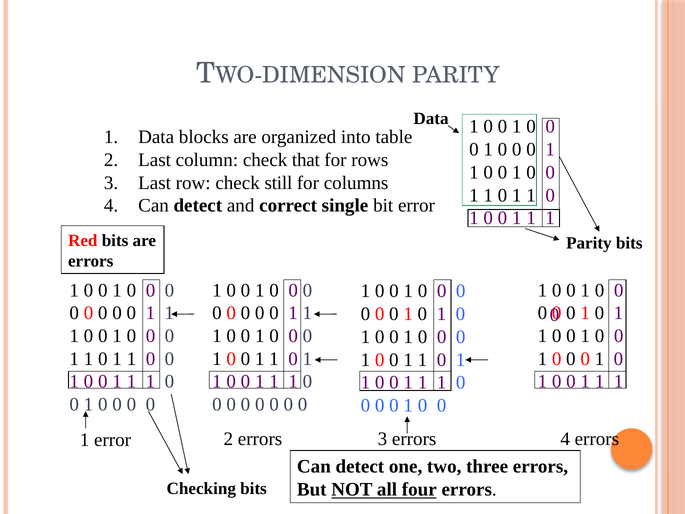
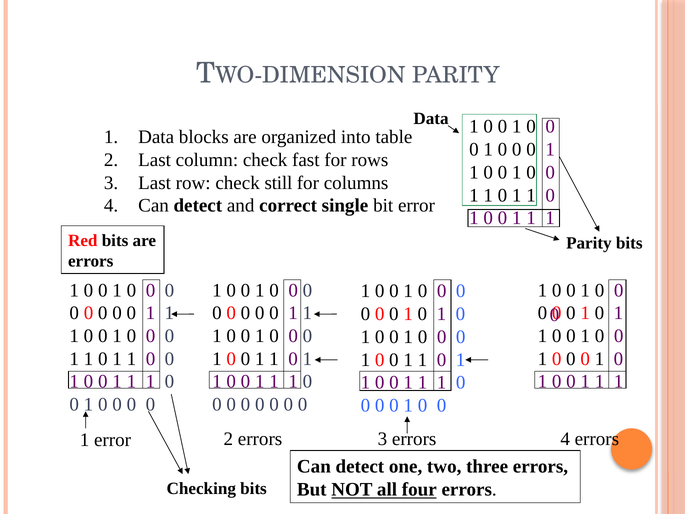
that: that -> fast (306, 160)
